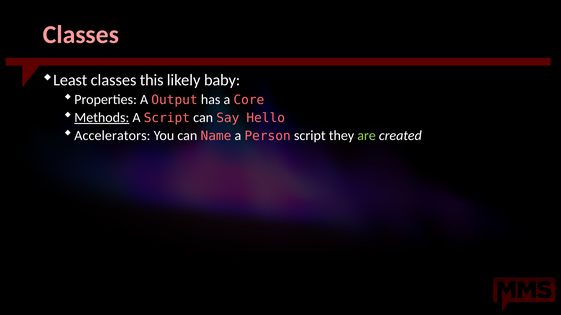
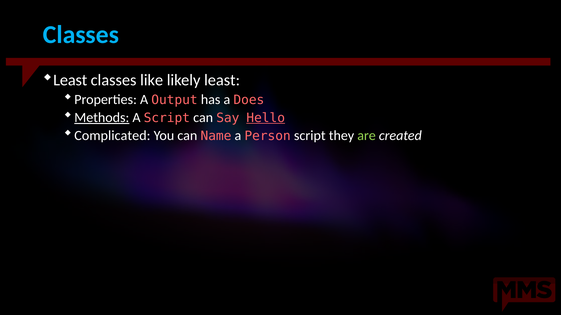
Classes colour: pink -> light blue (81, 35)
this: this -> like (152, 80)
likely baby: baby -> least (222, 80)
Core: Core -> Does (249, 100)
Hello underline: none -> present (266, 118)
Accelerators: Accelerators -> Complicated (112, 136)
